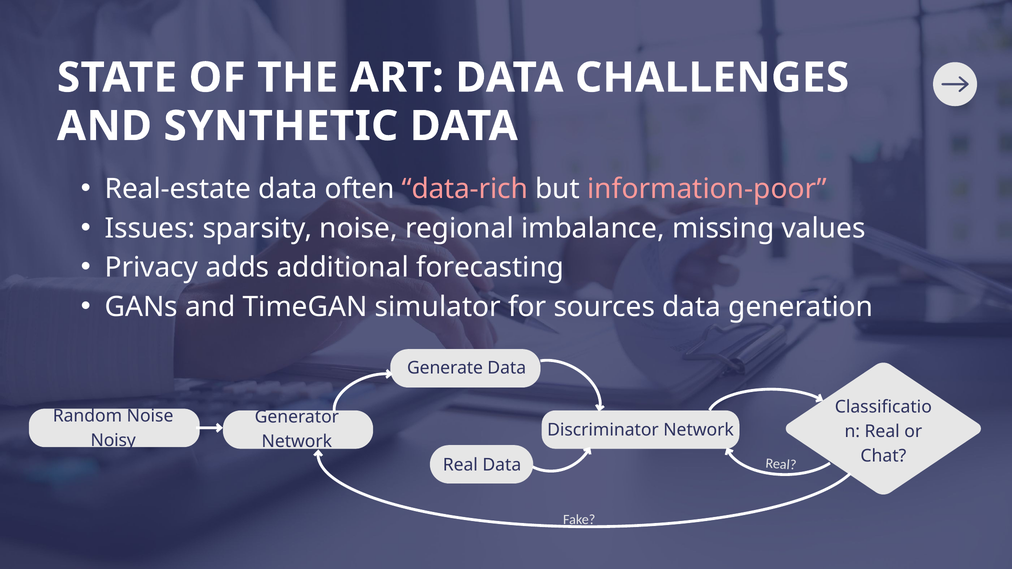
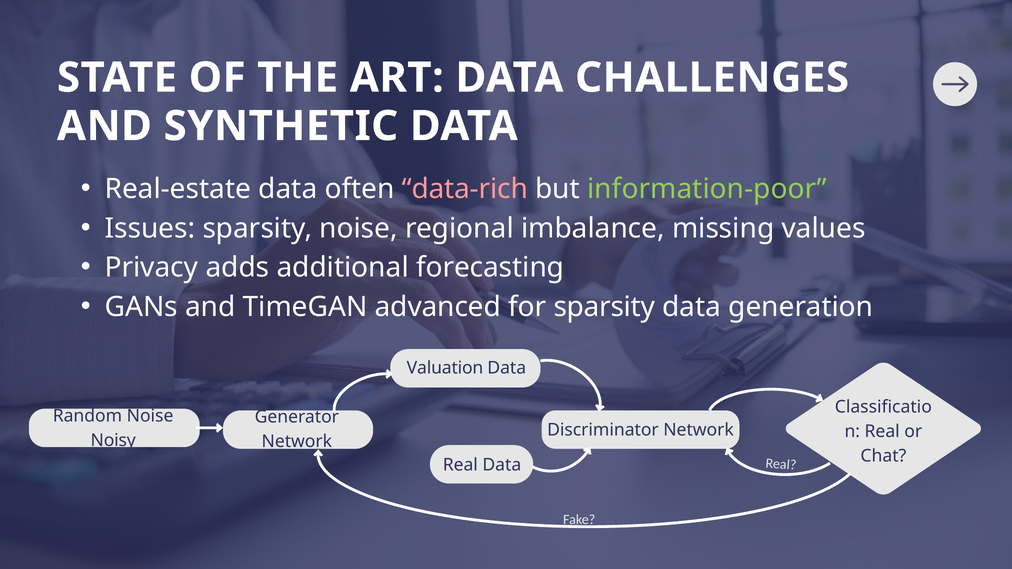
information-poor colour: pink -> light green (707, 189)
simulator: simulator -> advanced (438, 307)
for sources: sources -> sparsity (604, 307)
Generate: Generate -> Valuation (445, 368)
